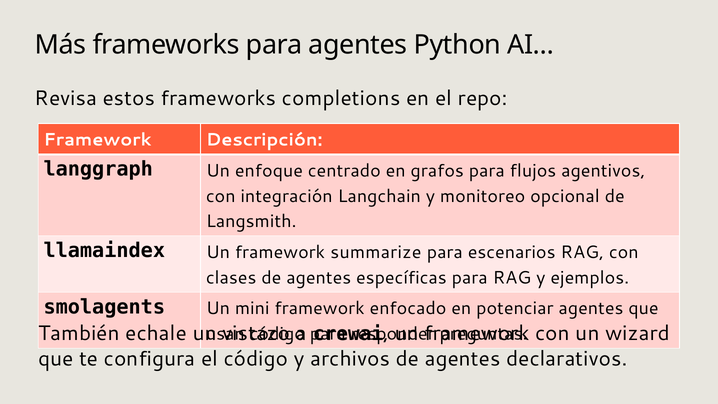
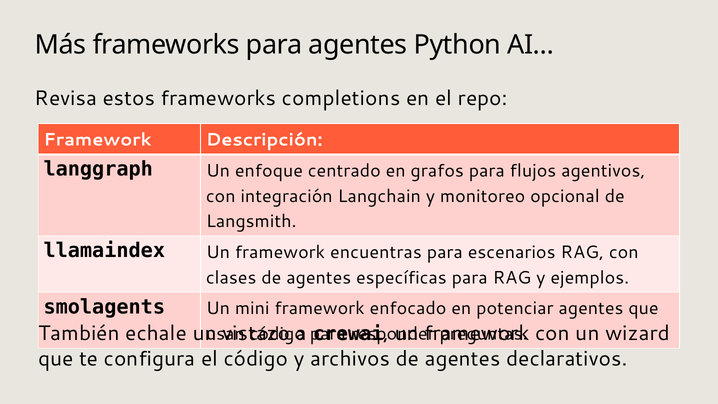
summarize: summarize -> encuentras (376, 252)
